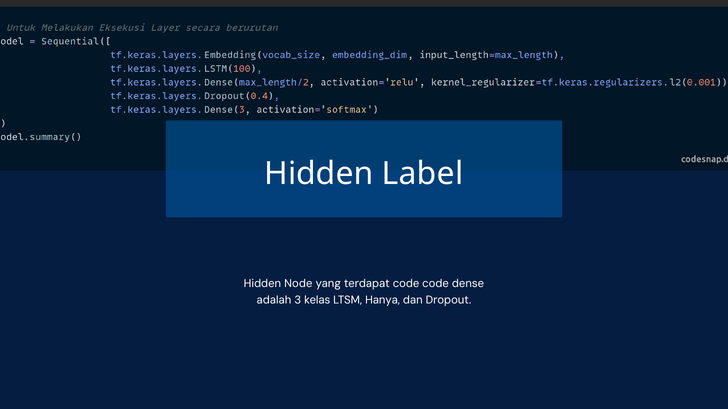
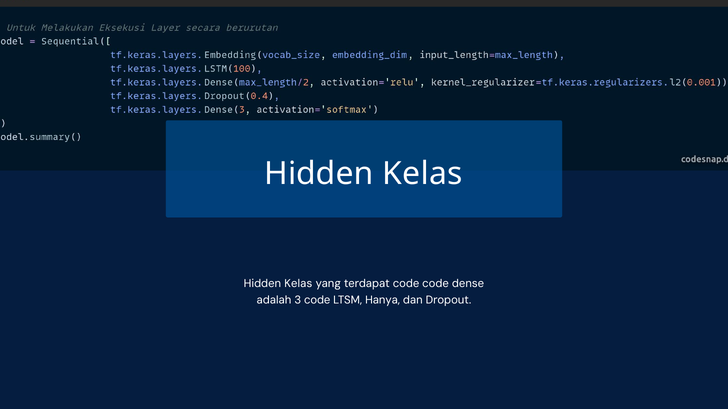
Label: Label -> Kelas (422, 174)
Node: Node -> Kelas (298, 284)
3 kelas: kelas -> code (317, 300)
